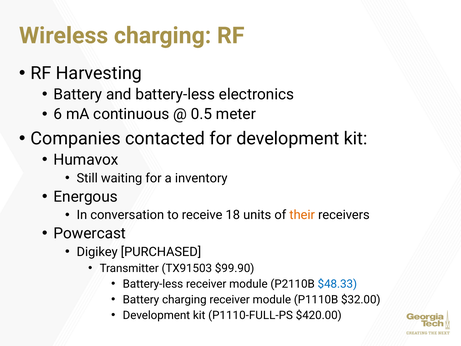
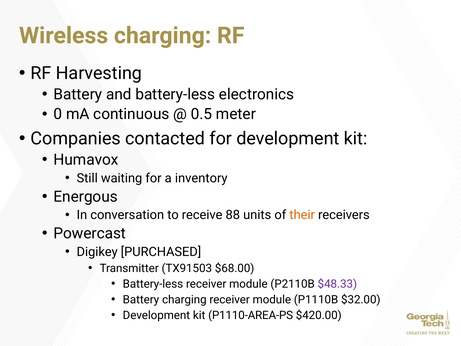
6: 6 -> 0 (58, 114)
18: 18 -> 88 (233, 215)
$99.90: $99.90 -> $68.00 (235, 268)
$48.33 colour: blue -> purple (337, 284)
P1110-FULL-PS: P1110-FULL-PS -> P1110-AREA-PS (251, 315)
